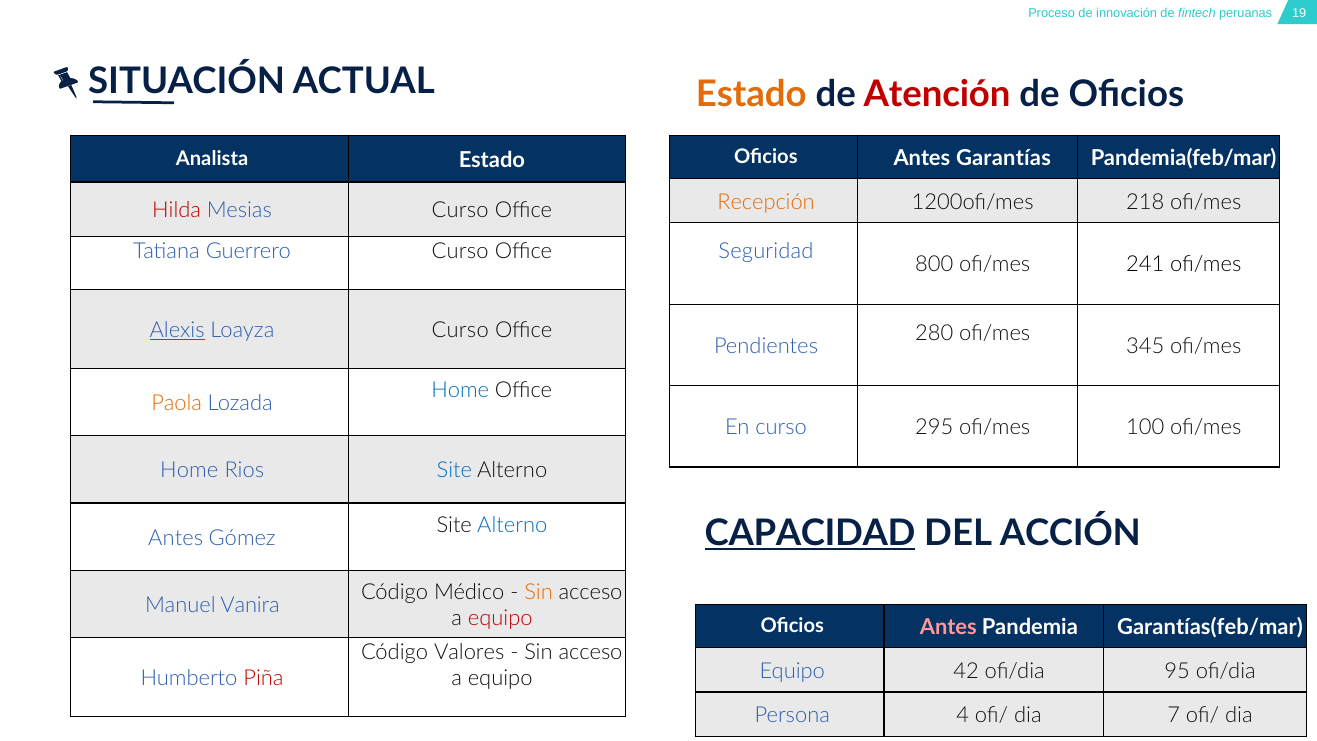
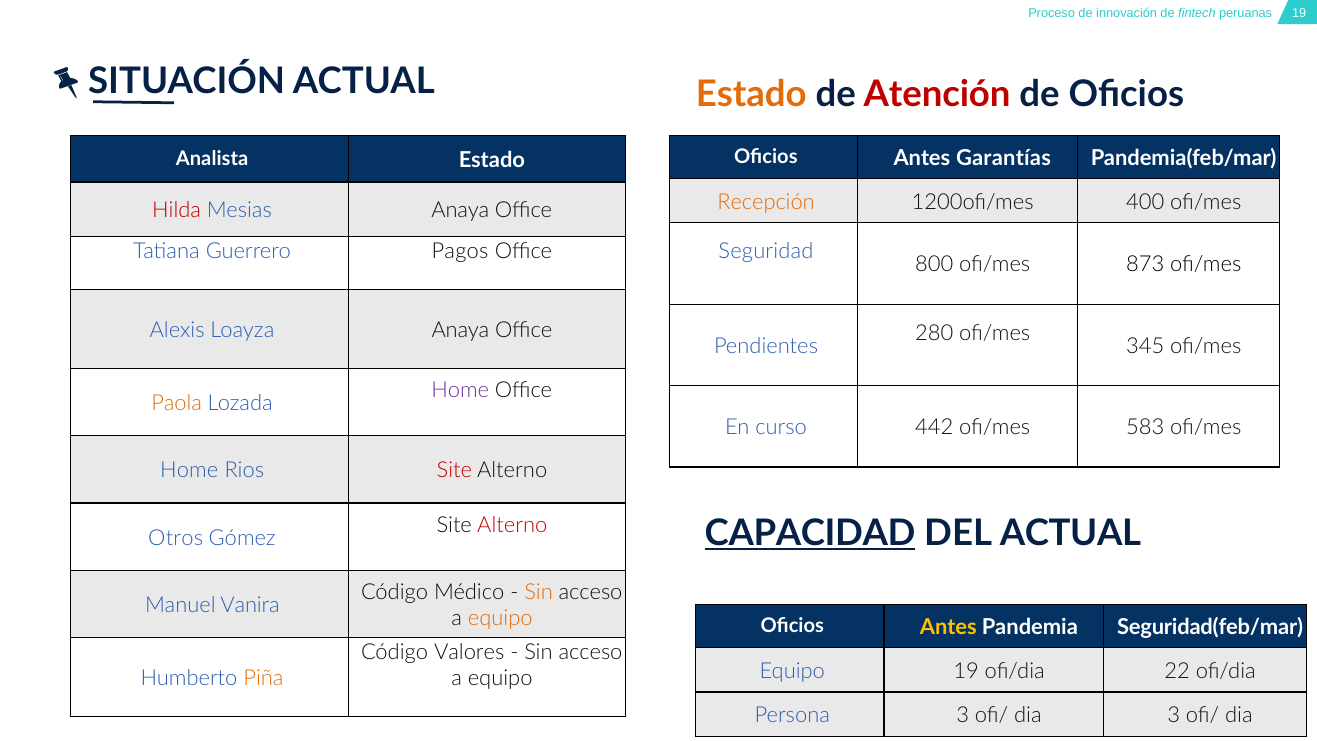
218: 218 -> 400 (1145, 202)
Mesias Curso: Curso -> Anaya (460, 210)
Guerrero Curso: Curso -> Pagos (460, 251)
241: 241 -> 873 (1145, 265)
Alexis underline: present -> none (177, 330)
Loayza Curso: Curso -> Anaya (460, 330)
Home colour: blue -> purple (460, 390)
295: 295 -> 442 (934, 427)
100: 100 -> 583 (1145, 427)
Site colour: blue -> red (454, 471)
Alterno colour: blue -> red (512, 525)
DEL ACCIÓN: ACCIÓN -> ACTUAL (1070, 533)
Antes: Antes -> Otros (176, 538)
equipo colour: red -> orange (500, 618)
Antes colour: pink -> yellow (948, 627)
Garantías(feb/mar: Garantías(feb/mar -> Seguridad(feb/mar (1210, 627)
Equipo 42: 42 -> 19 (966, 671)
95: 95 -> 22 (1177, 671)
Piña colour: red -> orange (263, 678)
Persona 4: 4 -> 3 (963, 716)
dia 7: 7 -> 3 (1174, 716)
